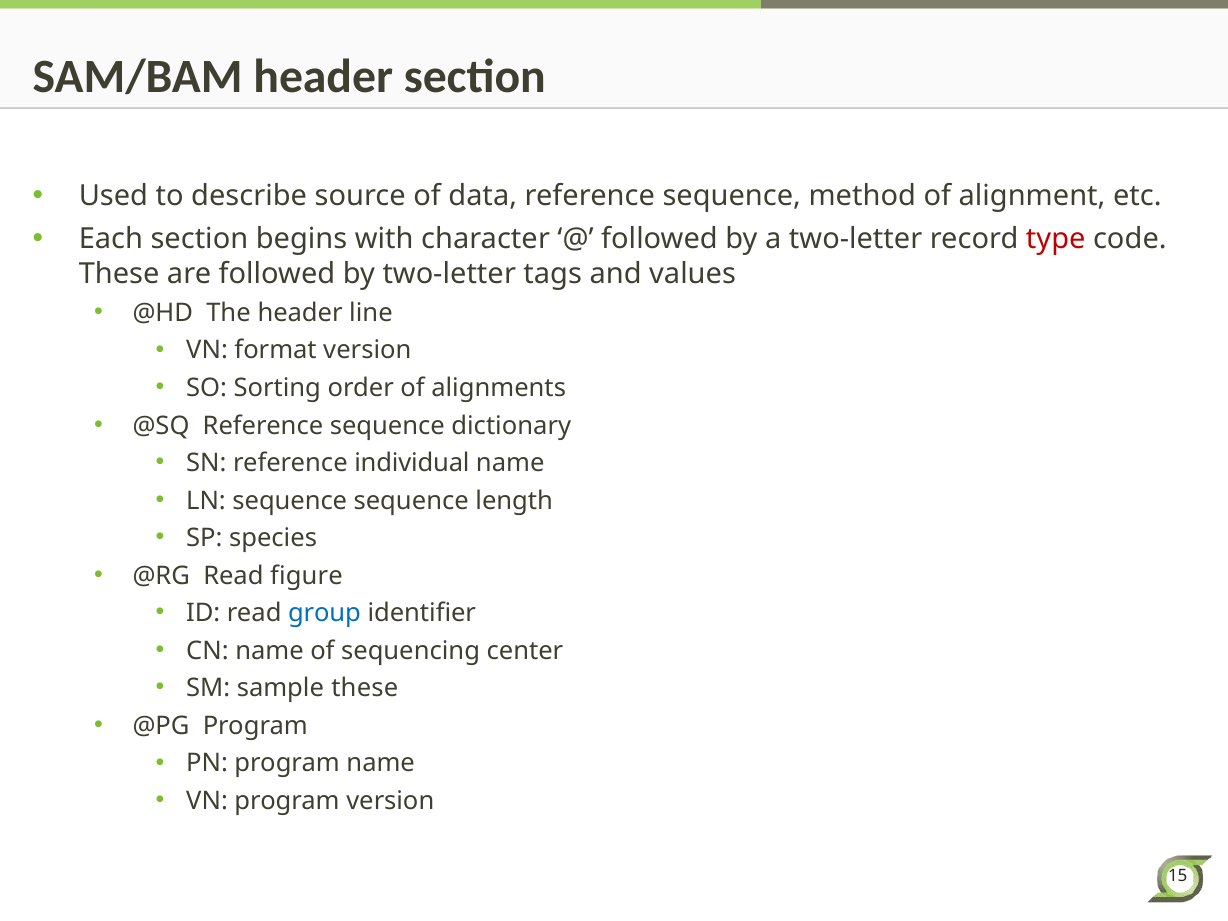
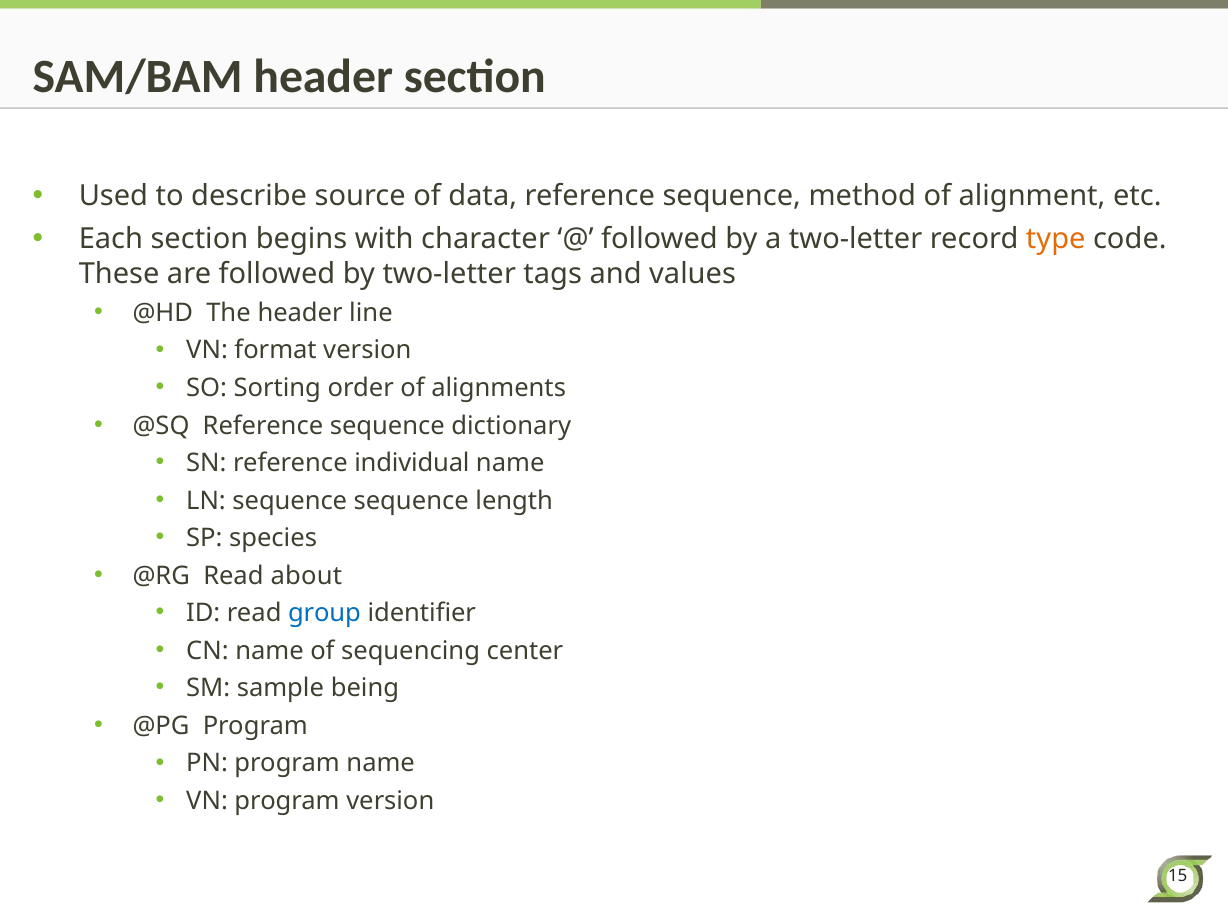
type colour: red -> orange (1056, 239)
figure: figure -> about (306, 576)
sample these: these -> being (365, 688)
